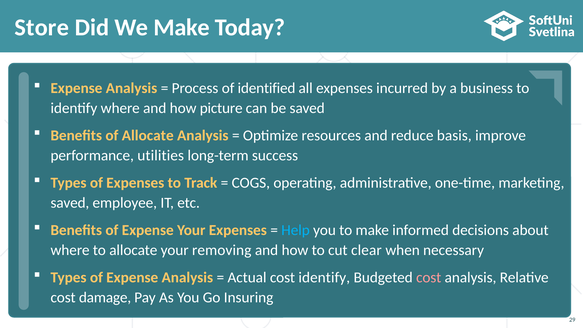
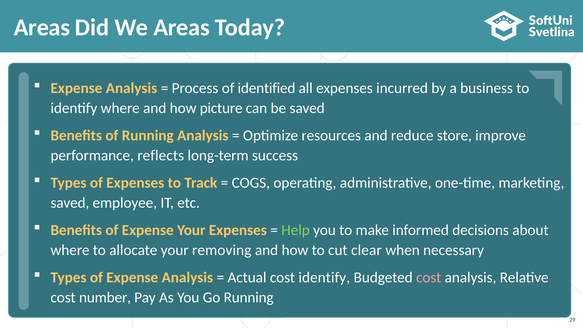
Store: Store -> Areas (42, 28)
We Make: Make -> Areas (182, 28)
of Allocate: Allocate -> Running (148, 135)
basis: basis -> store (454, 135)
utilities: utilities -> reflects (161, 156)
Help colour: light blue -> light green (296, 230)
damage: damage -> number (105, 298)
Go Insuring: Insuring -> Running (249, 298)
